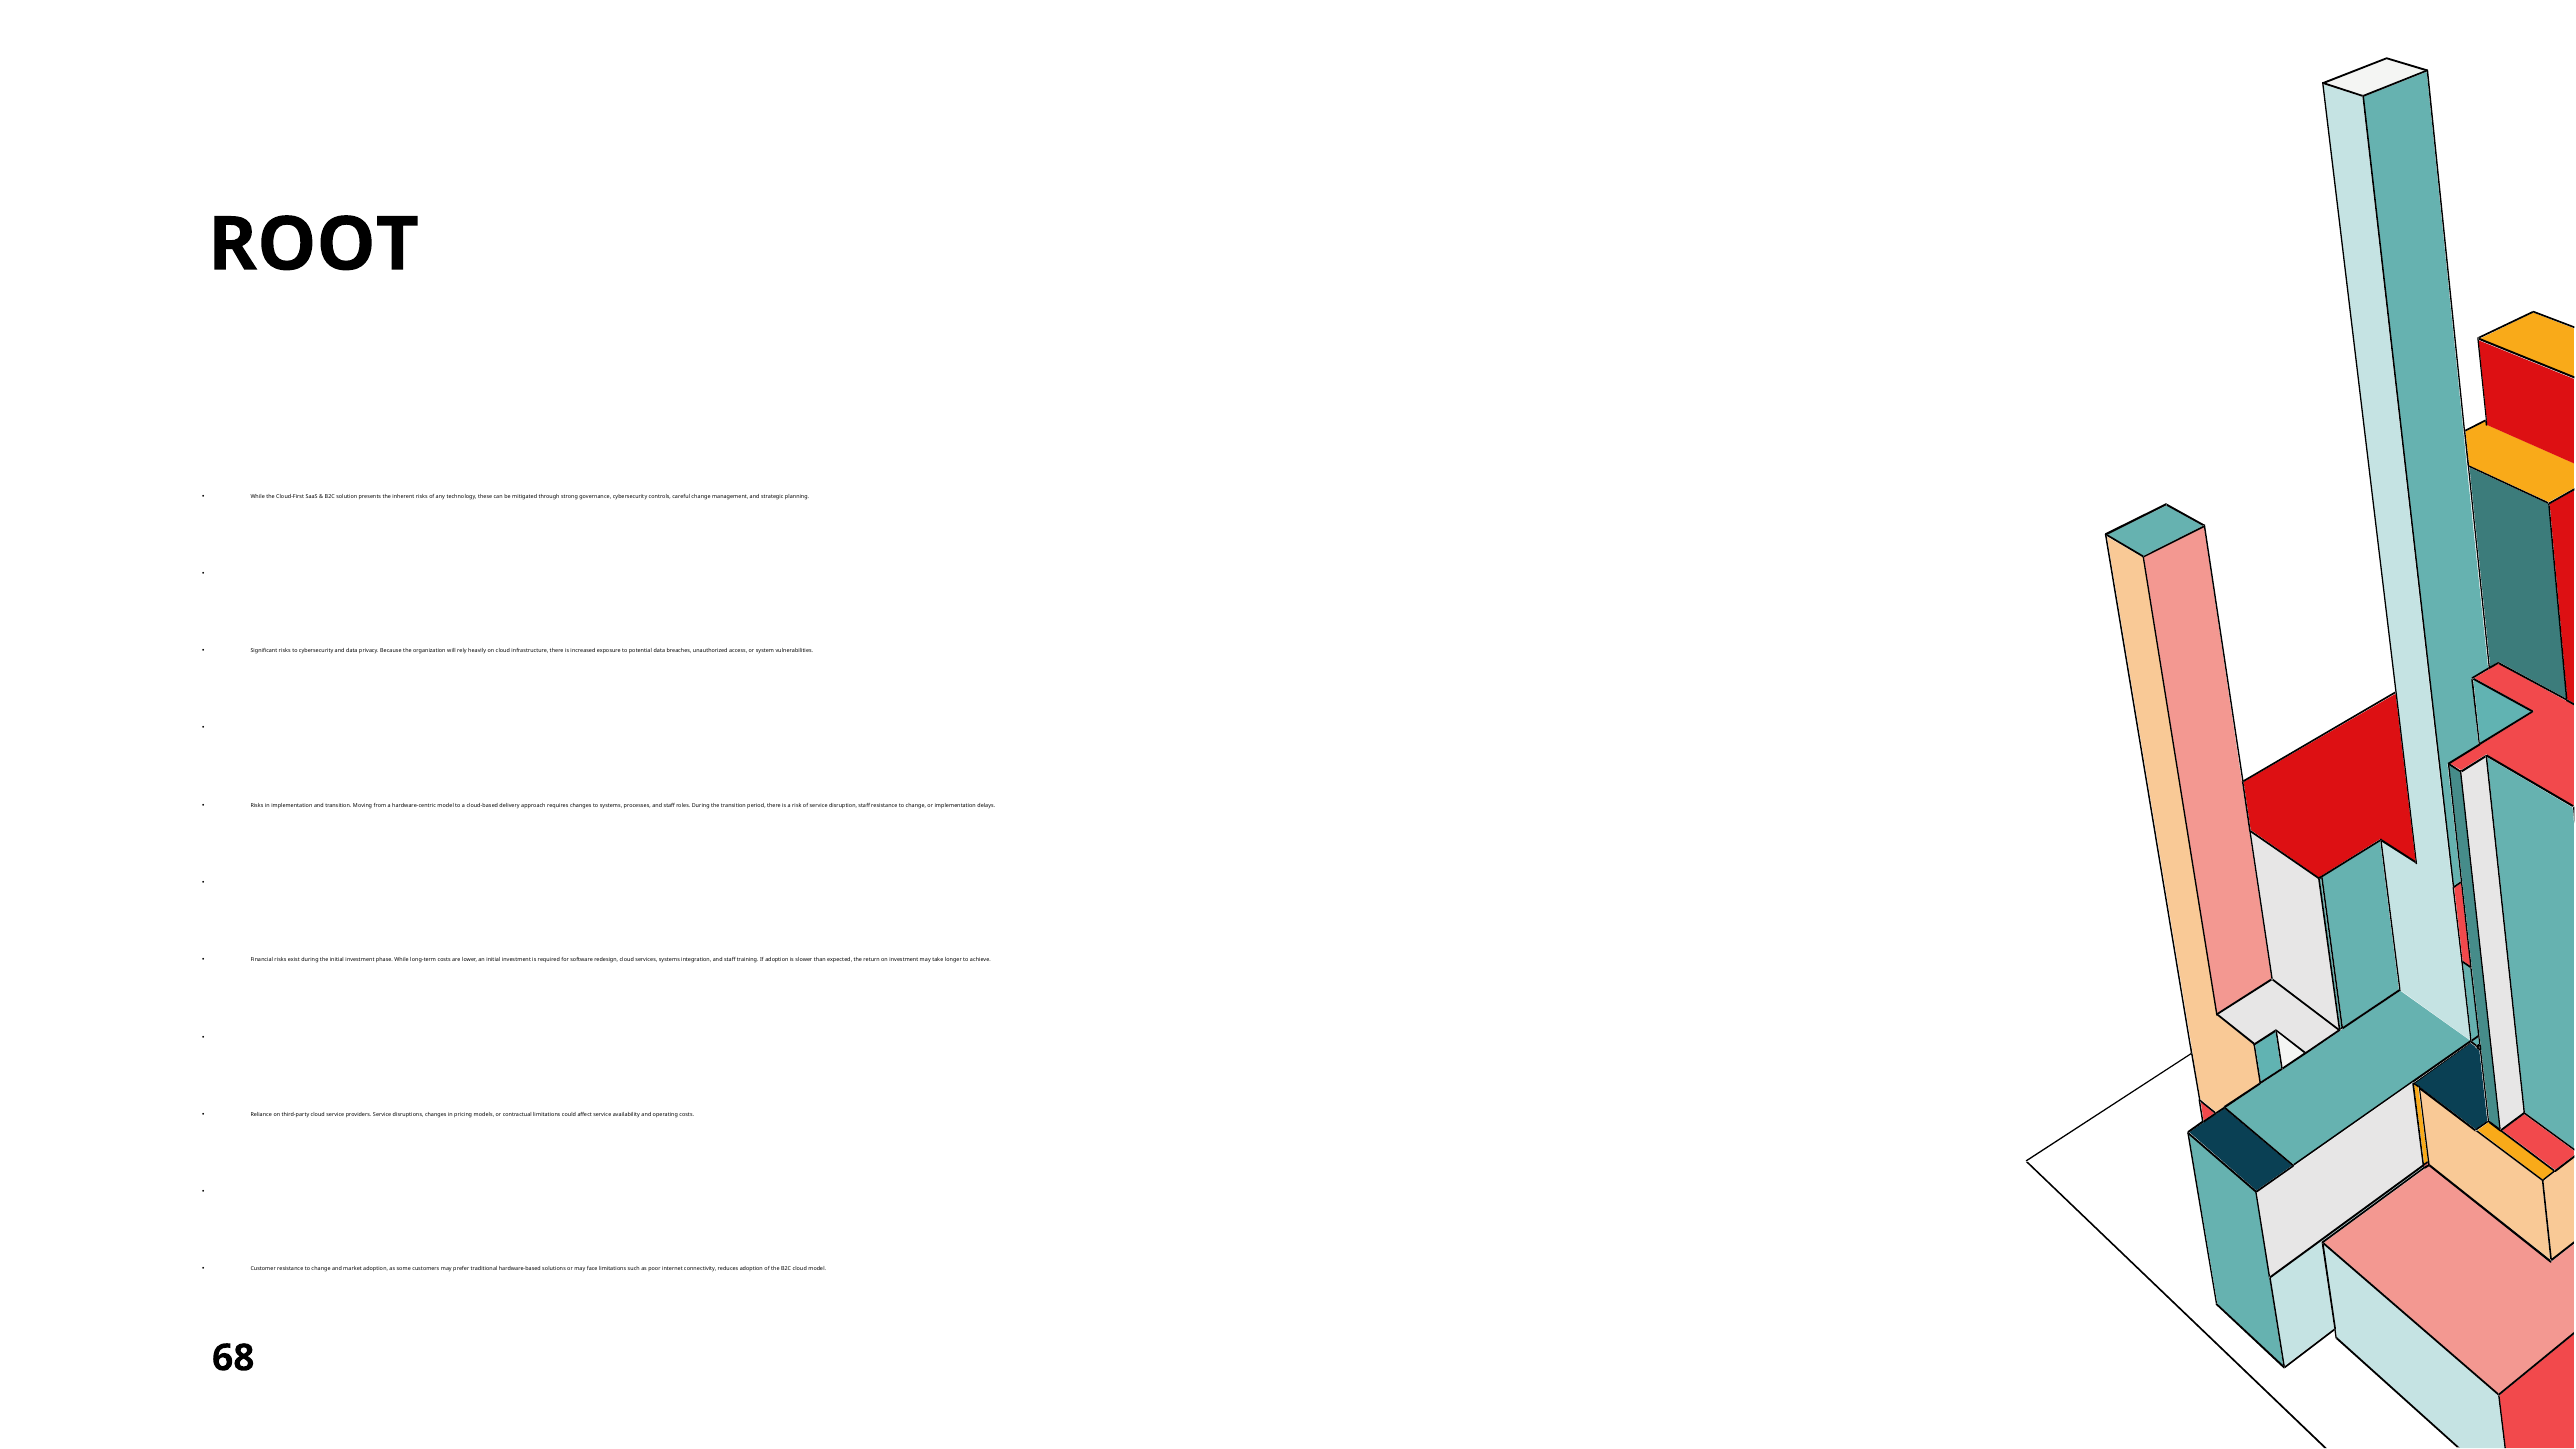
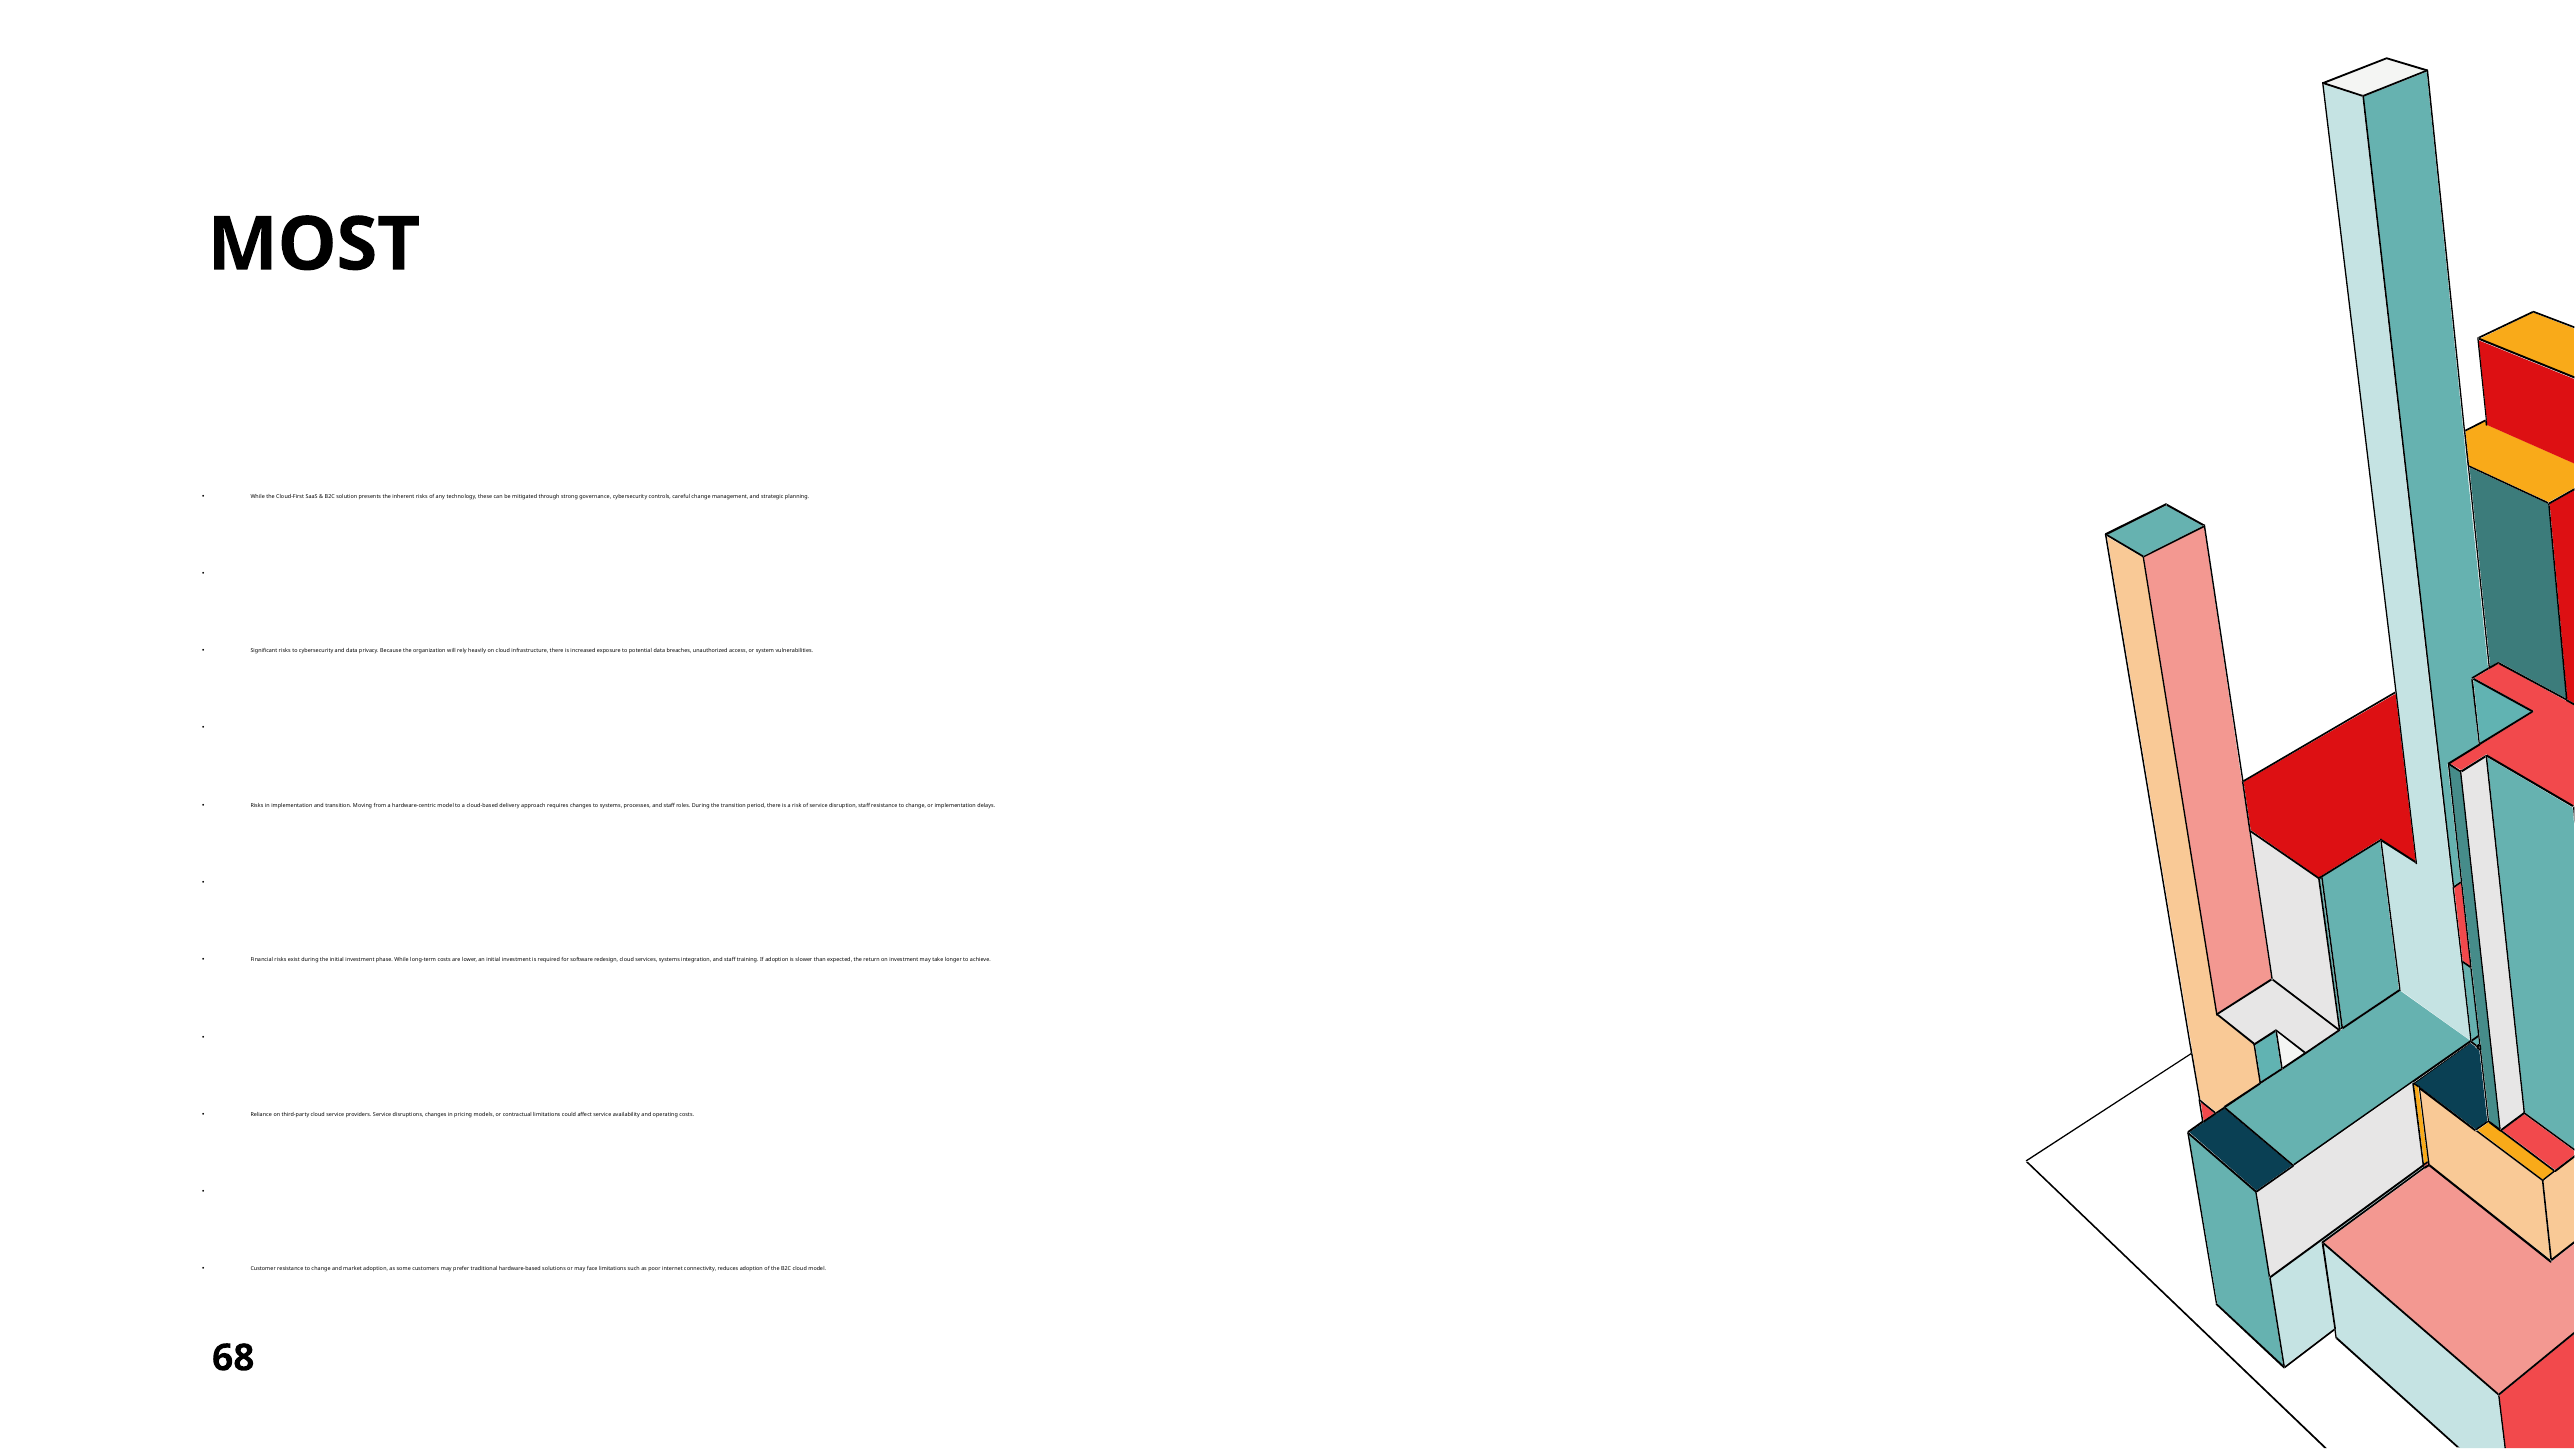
ROOT: ROOT -> MOST (314, 245)
